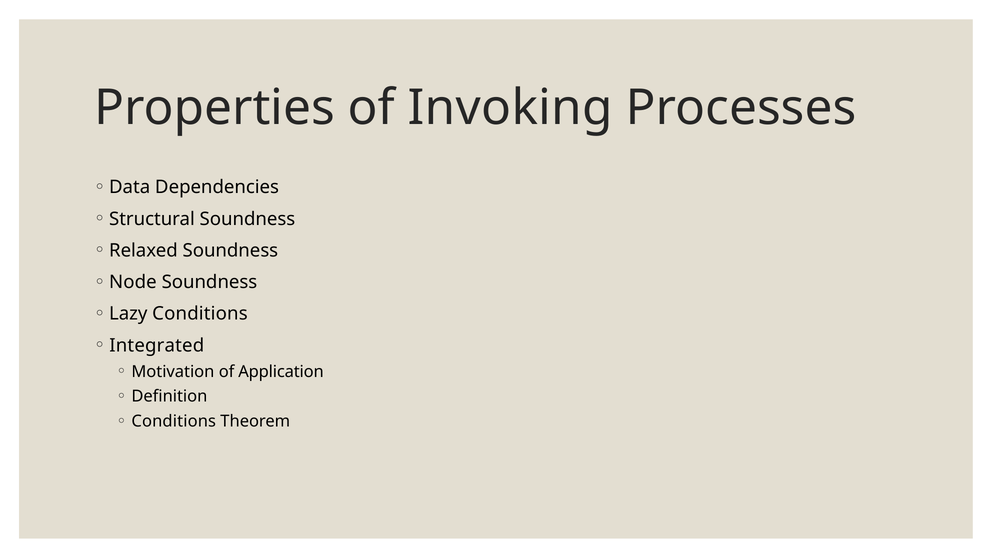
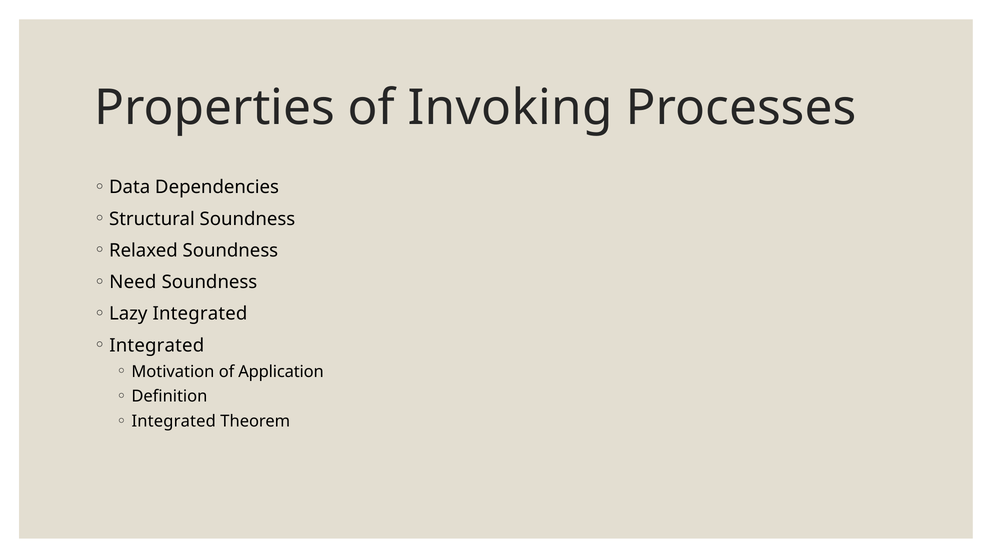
Node: Node -> Need (133, 282)
Lazy Conditions: Conditions -> Integrated (200, 314)
Conditions: Conditions -> Integrated (174, 422)
